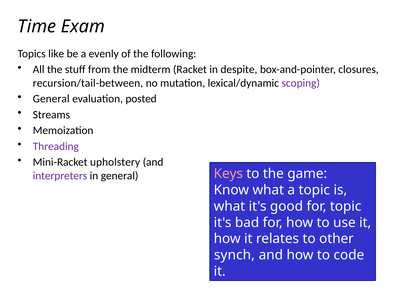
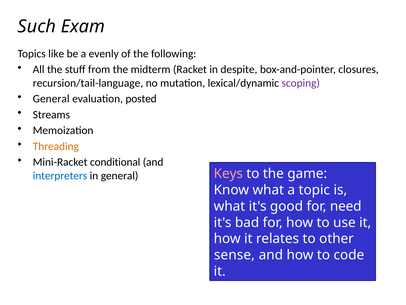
Time: Time -> Such (37, 27)
recursion/tail-between: recursion/tail-between -> recursion/tail-language (88, 83)
Threading colour: purple -> orange (56, 146)
upholstery: upholstery -> conditional (115, 162)
interpreters colour: purple -> blue (60, 175)
for topic: topic -> need (346, 206)
synch: synch -> sense (234, 255)
